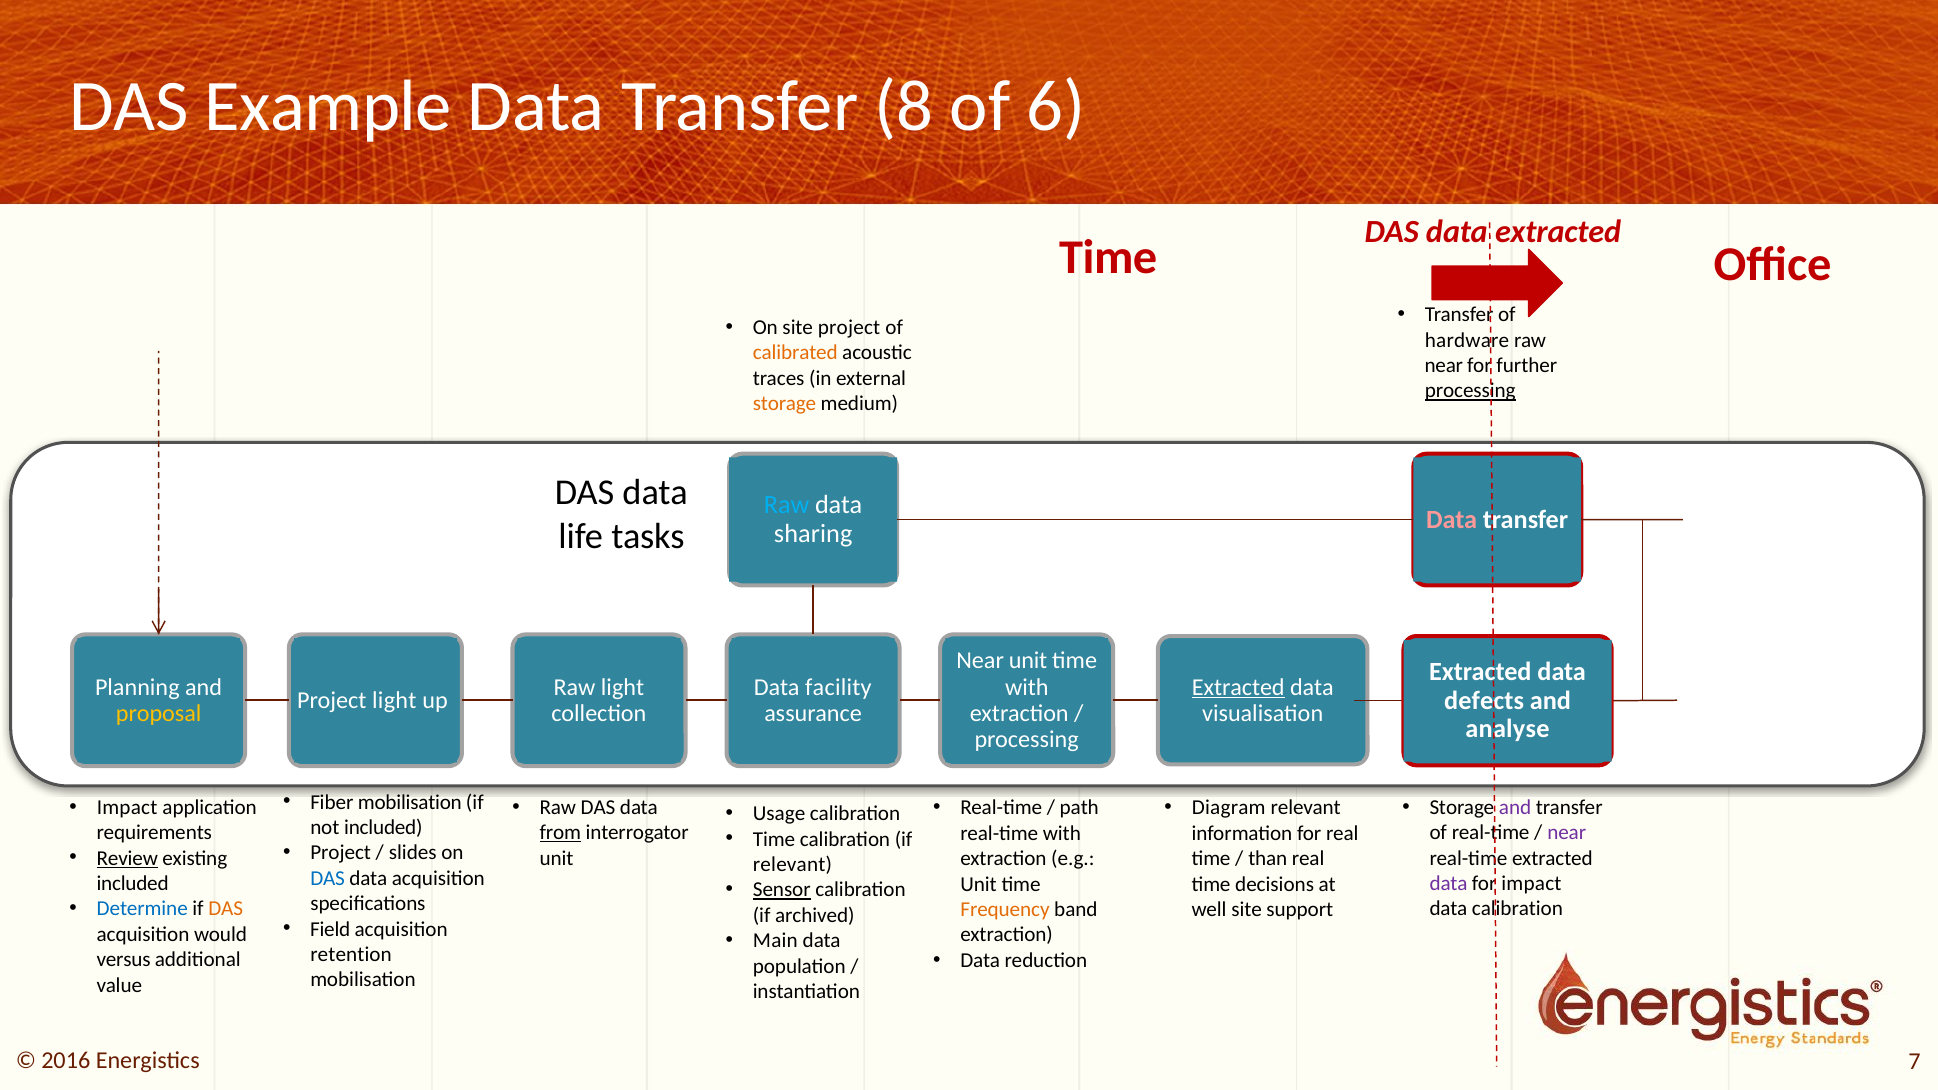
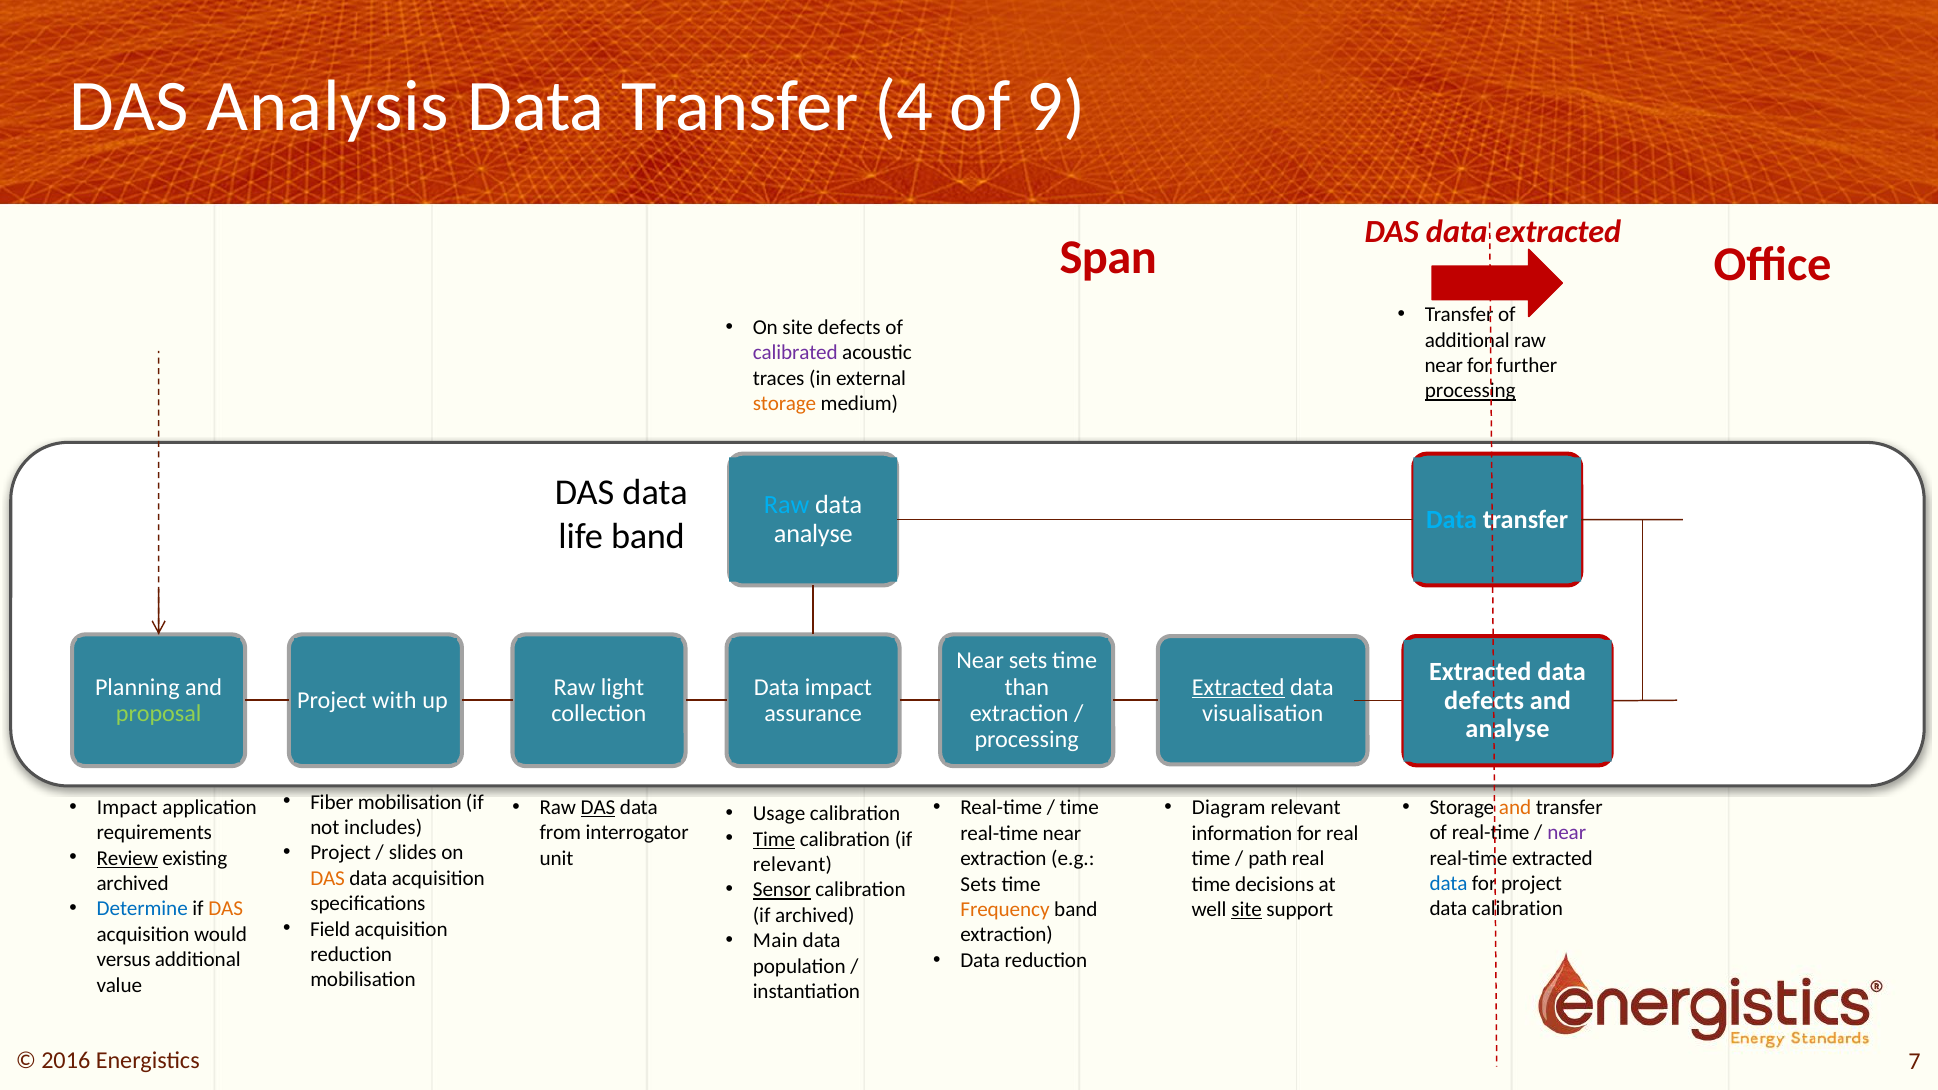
Example: Example -> Analysis (328, 107)
8: 8 -> 4 (904, 107)
6: 6 -> 9 (1056, 107)
Time: Time -> Span (1108, 257)
site project: project -> defects (849, 328)
hardware: hardware -> additional (1467, 340)
calibrated colour: orange -> purple (795, 353)
Data colour: pink -> light blue (1452, 519)
life tasks: tasks -> band (648, 537)
sharing: sharing -> analyse (813, 534)
Near unit: unit -> sets (1028, 661)
Data facility: facility -> impact (839, 687)
with: with -> than (1027, 687)
Project light: light -> with (394, 700)
proposal colour: yellow -> light green (159, 713)
DAS underline: none -> present (598, 807)
and colour: purple -> orange (1515, 807)
path: path -> time (1079, 808)
not included: included -> includes (383, 828)
from underline: present -> none (560, 833)
real-time with: with -> near (1062, 833)
Time underline: none -> present (774, 839)
than: than -> path (1268, 859)
DAS colour: blue -> orange (328, 878)
included: included -> archived (133, 884)
data colour: purple -> blue (1449, 884)
for impact: impact -> project (1532, 884)
Unit: Unit -> Sets (978, 884)
site underline: none -> present (1247, 910)
retention: retention -> reduction (351, 955)
